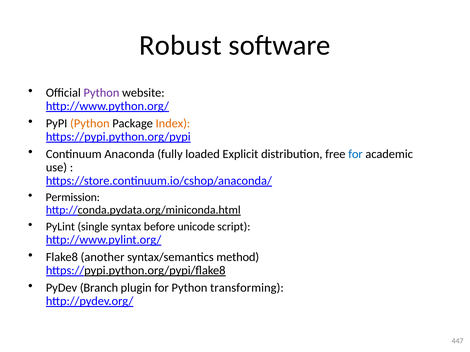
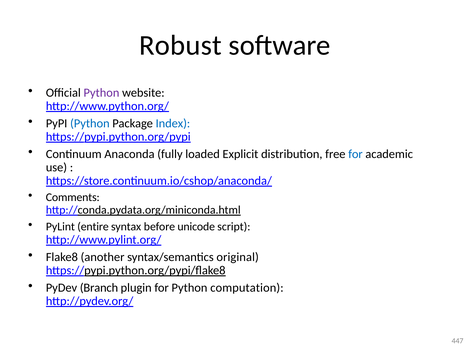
Python colour: orange -> blue (90, 124)
Index colour: orange -> blue (173, 124)
Permission: Permission -> Comments (73, 198)
single: single -> entire (93, 227)
method: method -> original (238, 258)
transforming: transforming -> computation (247, 288)
